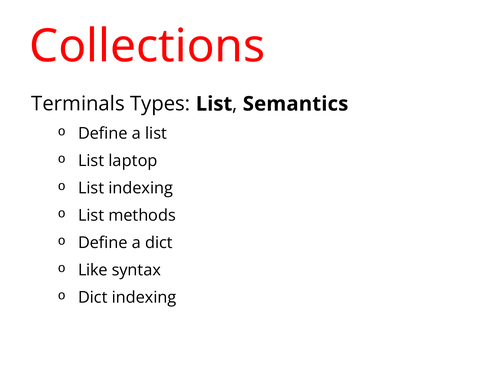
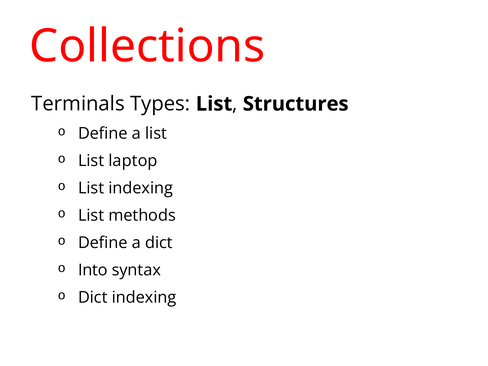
Semantics: Semantics -> Structures (296, 104)
Like: Like -> Into (93, 270)
